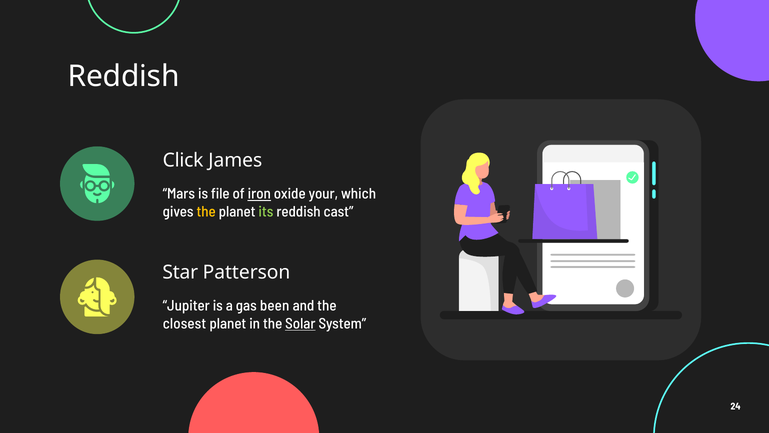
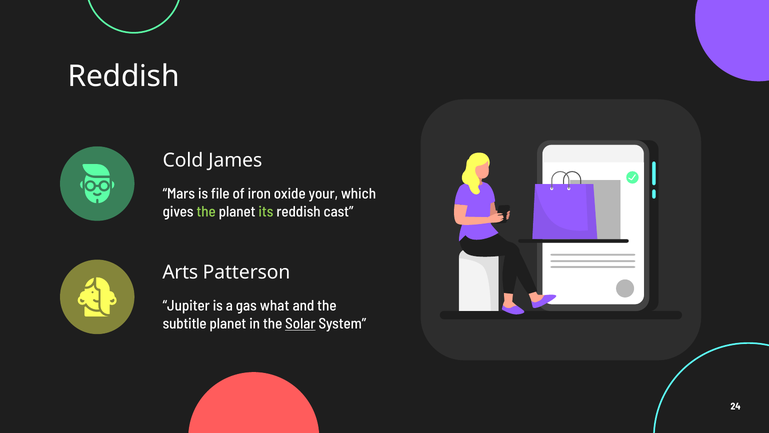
Click: Click -> Cold (183, 160)
iron underline: present -> none (259, 194)
the colour: yellow -> light green (206, 212)
Star: Star -> Arts (180, 272)
been: been -> what (275, 306)
closest: closest -> subtitle (185, 324)
